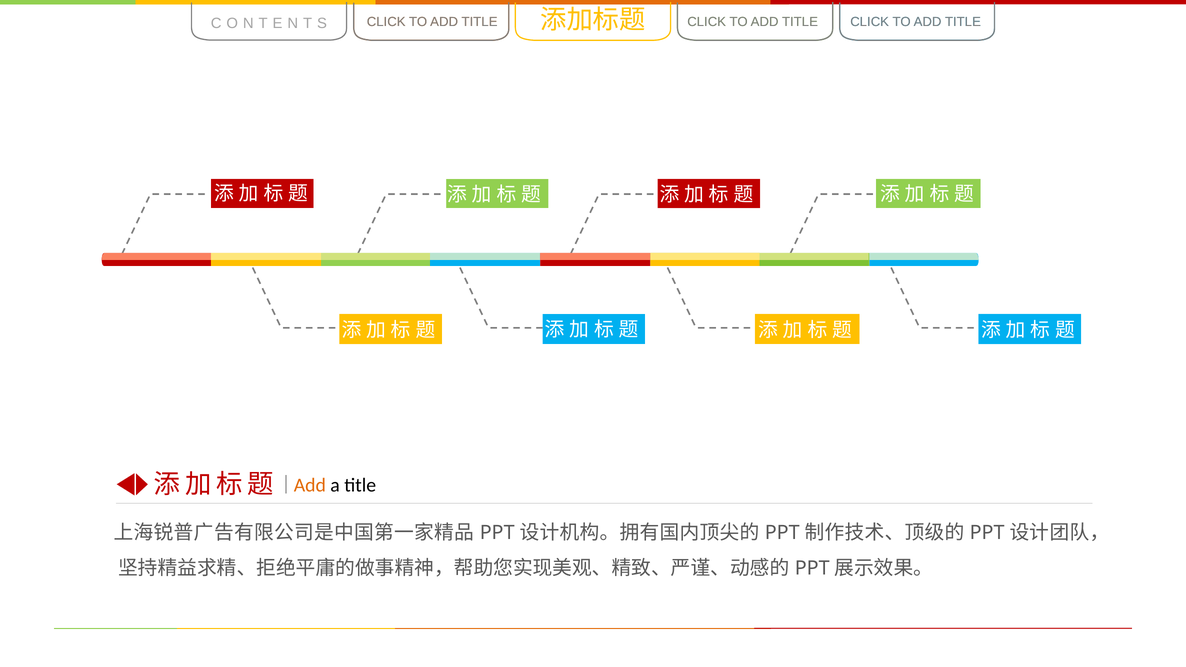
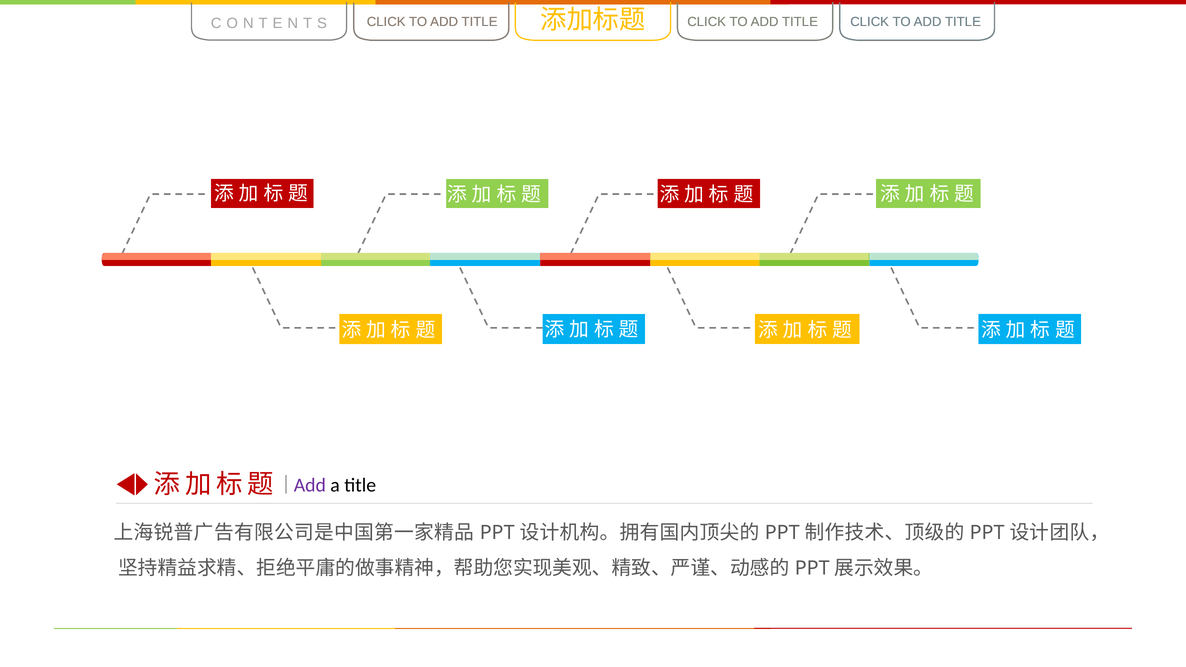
Add colour: orange -> purple (310, 485)
